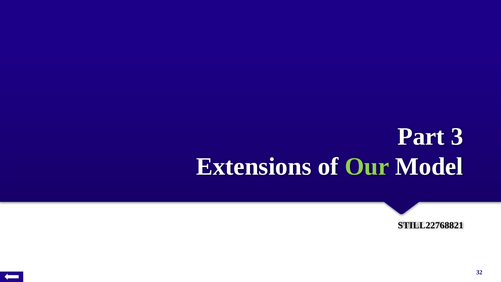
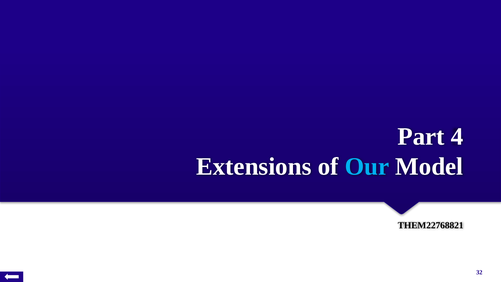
3: 3 -> 4 (457, 136)
Our colour: light green -> light blue (367, 166)
STILL22768821: STILL22768821 -> THEM22768821 (431, 225)
